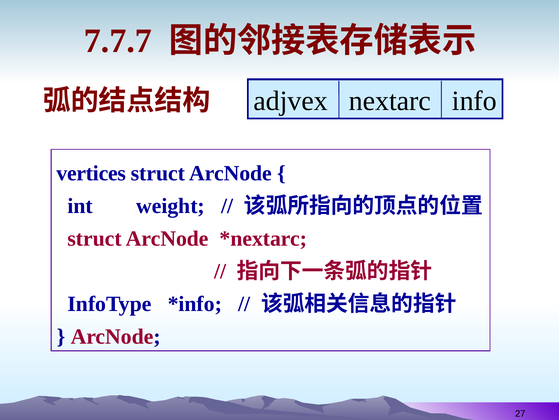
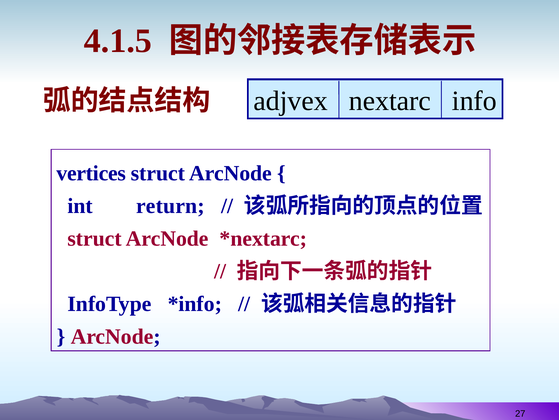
7.7.7: 7.7.7 -> 4.1.5 (118, 41)
weight: weight -> return (170, 205)
